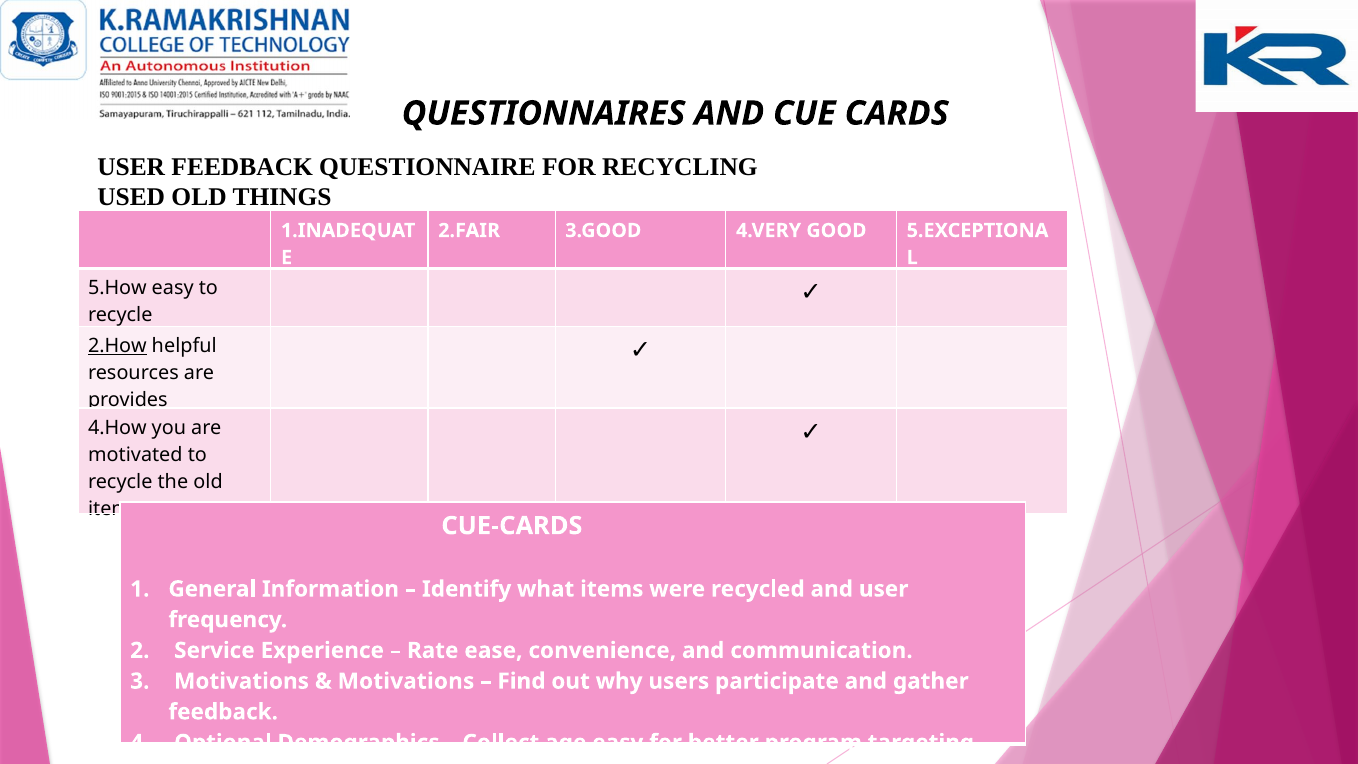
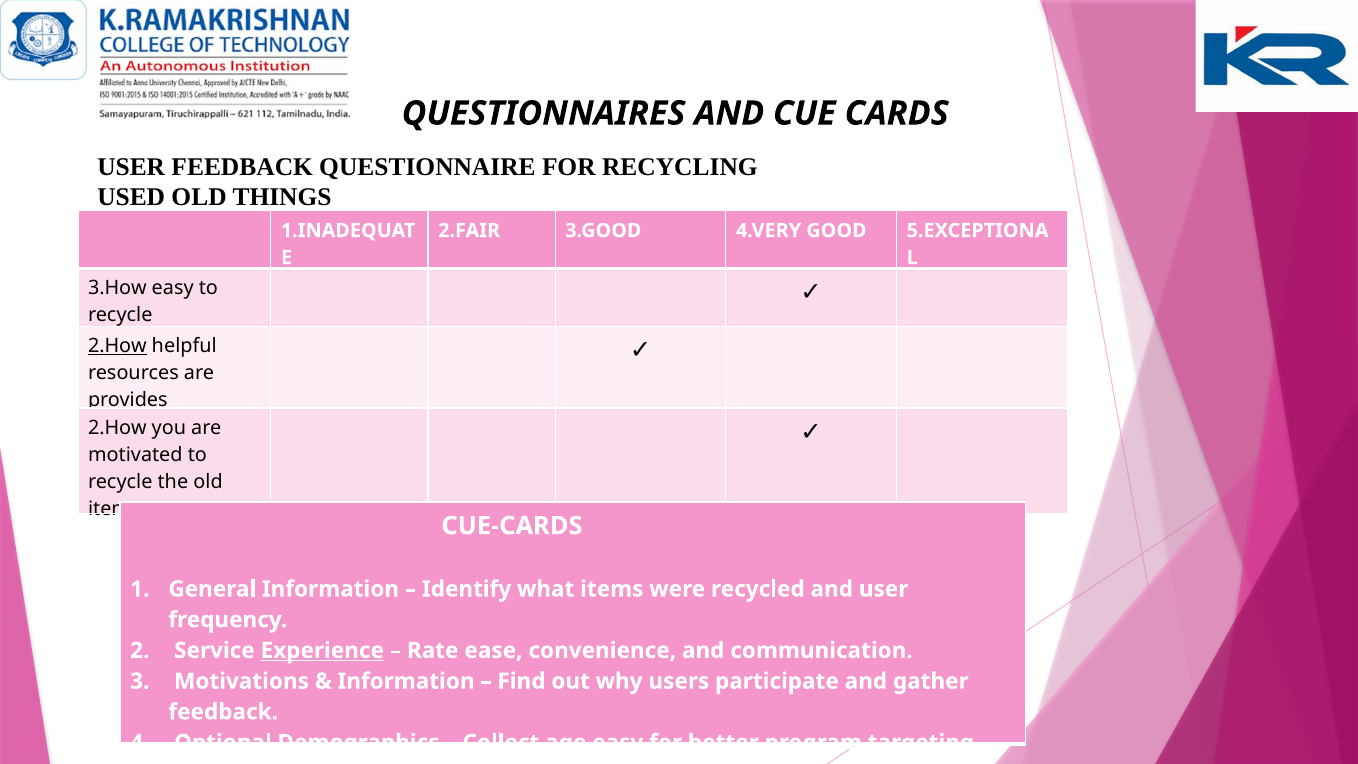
5.How: 5.How -> 3.How (117, 288)
4.How: 4.How -> 2.How (117, 428)
Experience underline: none -> present (322, 650)
Motivations: Motivations -> Information (406, 681)
